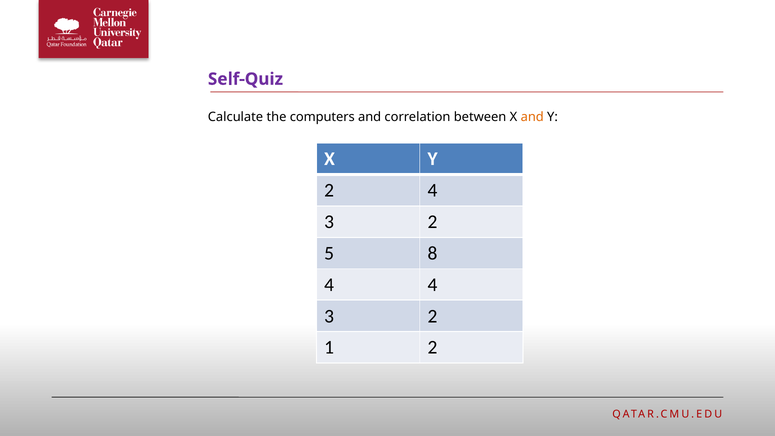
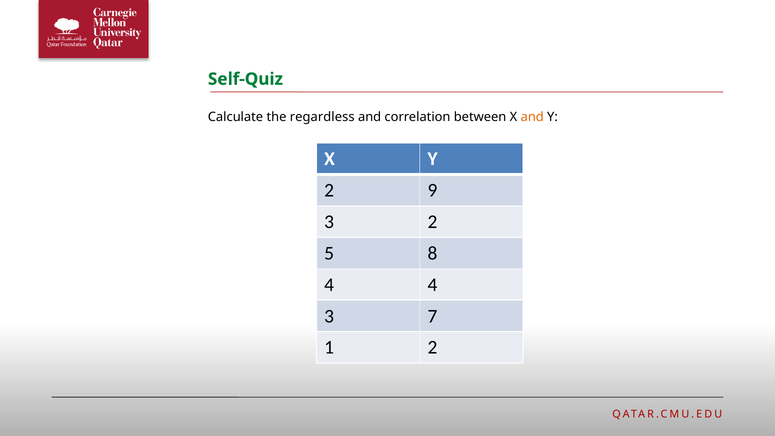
Self-Quiz colour: purple -> green (245, 79)
computers: computers -> regardless (322, 117)
2 4: 4 -> 9 (432, 190)
2: 2 -> 7 (432, 316)
